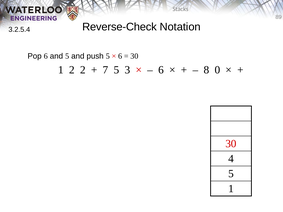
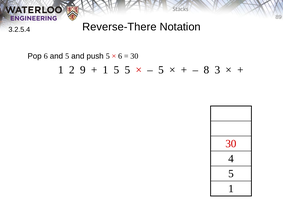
Reverse-Check: Reverse-Check -> Reverse-There (119, 27)
2 2: 2 -> 9 (83, 70)
7: 7 -> 1 (105, 70)
5 3: 3 -> 5 (127, 70)
6: 6 -> 5 (161, 70)
0: 0 -> 3 (217, 70)
